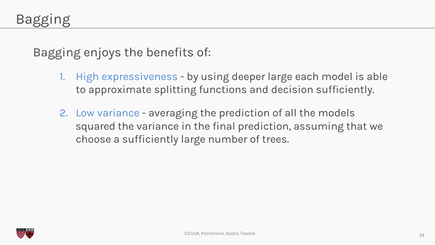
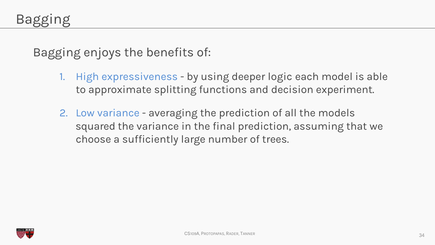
deeper large: large -> logic (280, 76)
decision sufficiently: sufficiently -> experiment (345, 90)
